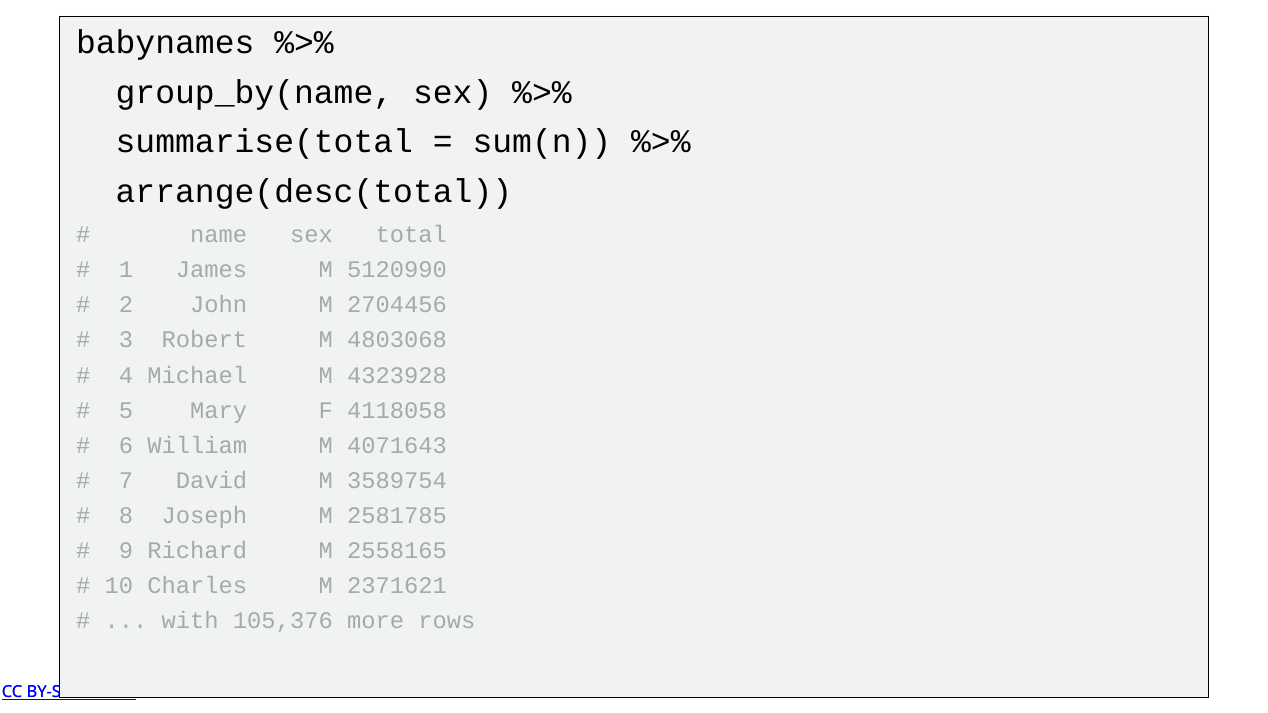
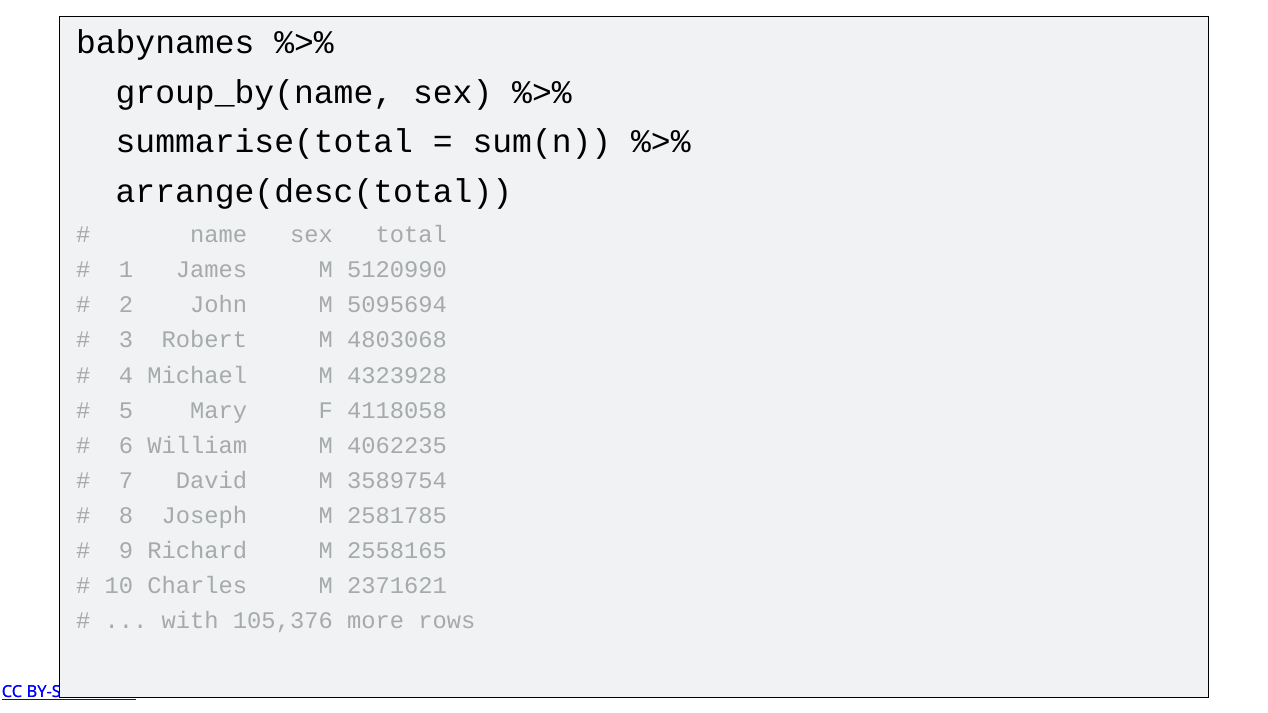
2704456: 2704456 -> 5095694 (397, 305)
4071643: 4071643 -> 4062235 (397, 446)
